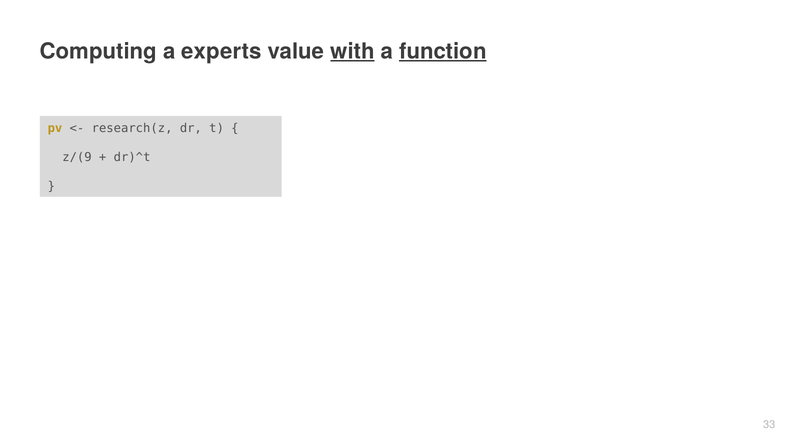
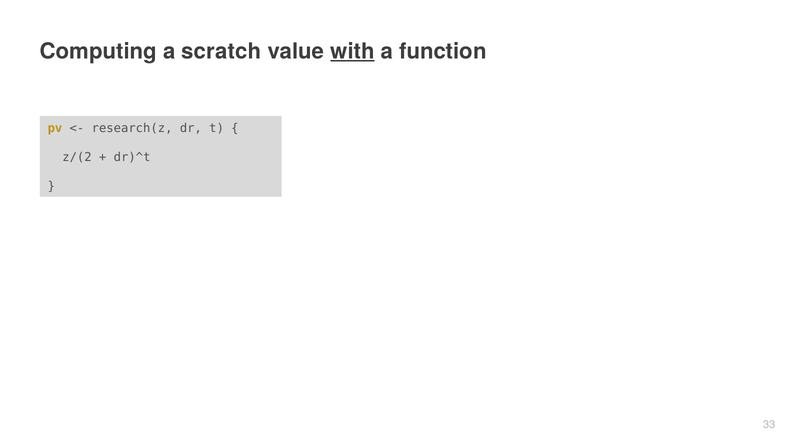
experts: experts -> scratch (221, 51)
function underline: present -> none (443, 51)
z/(9: z/(9 -> z/(2 (77, 157)
